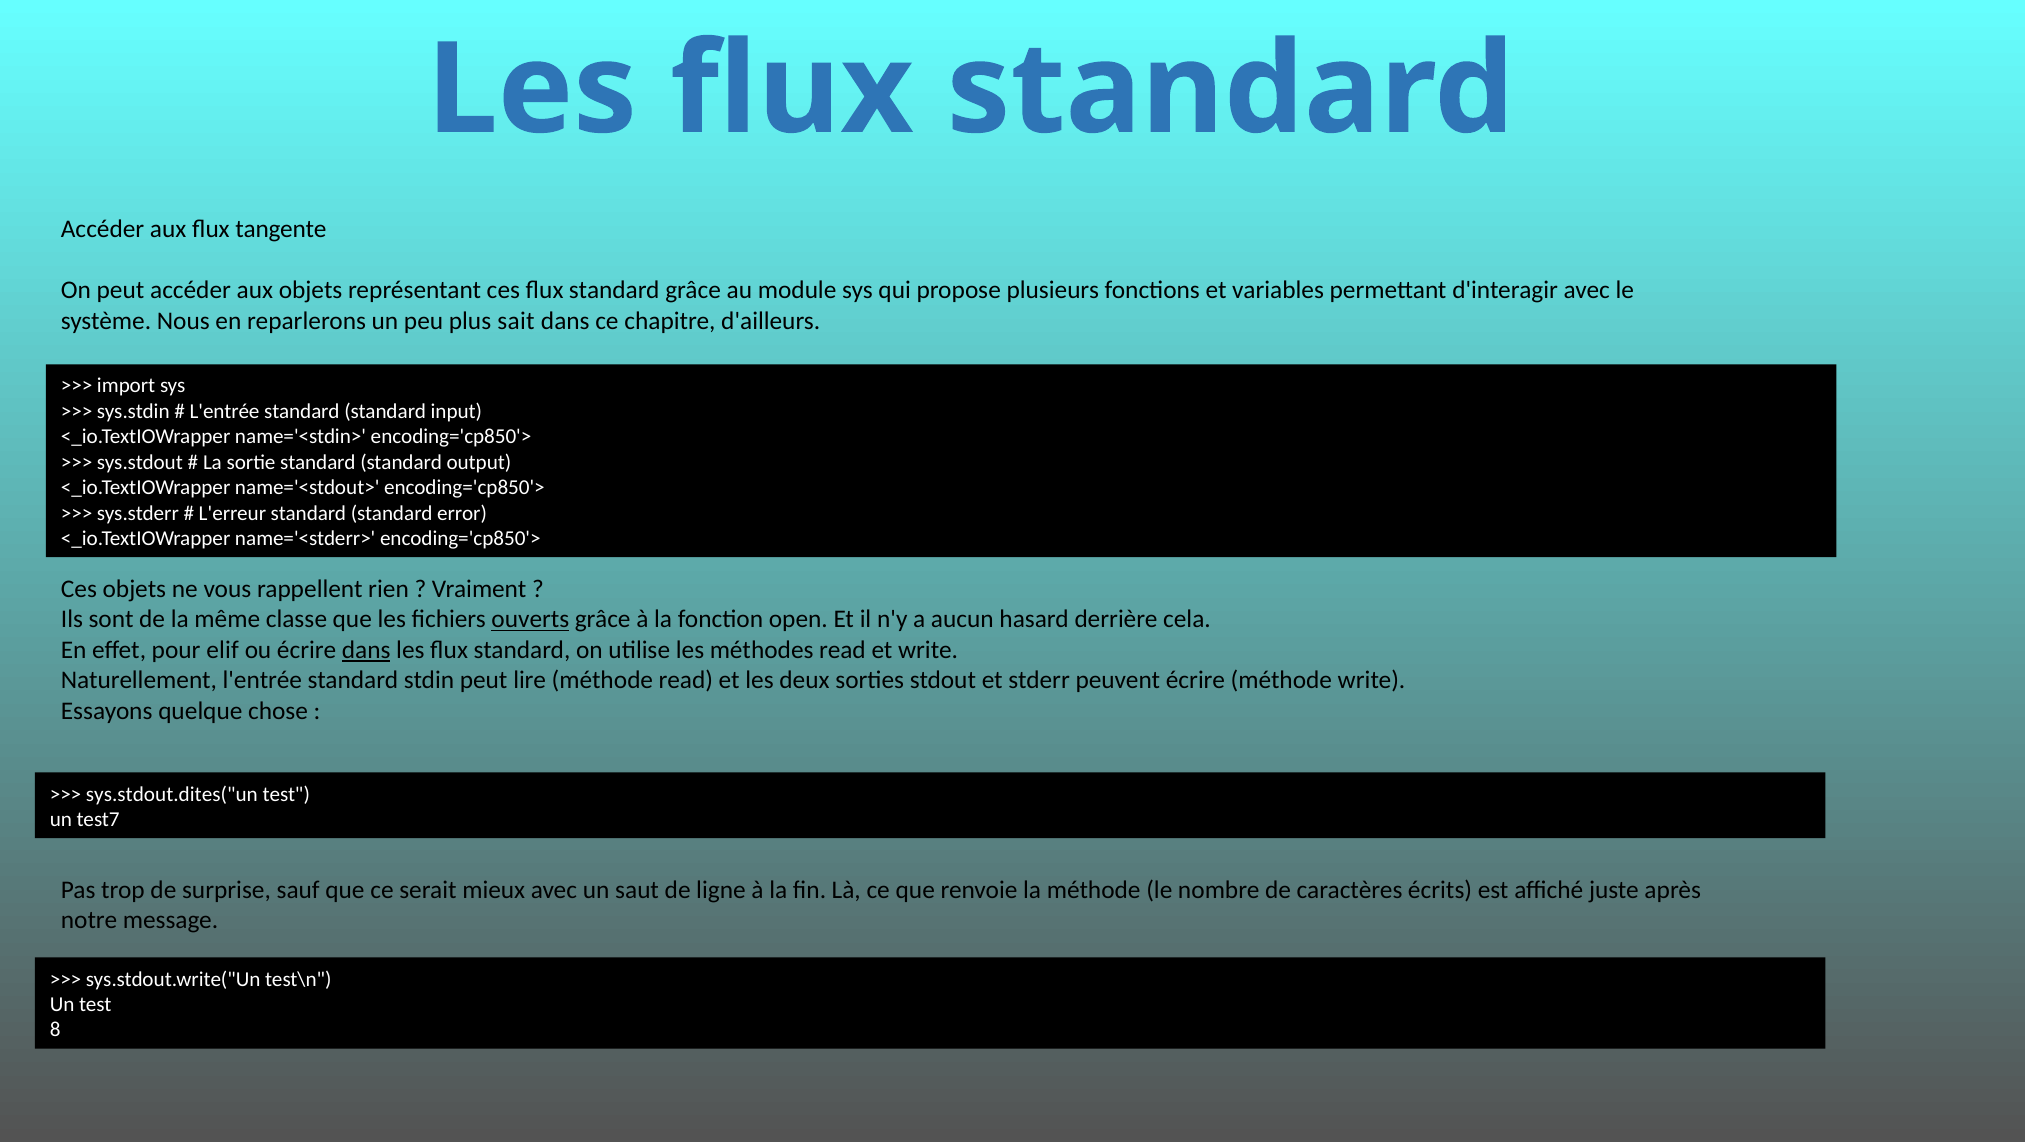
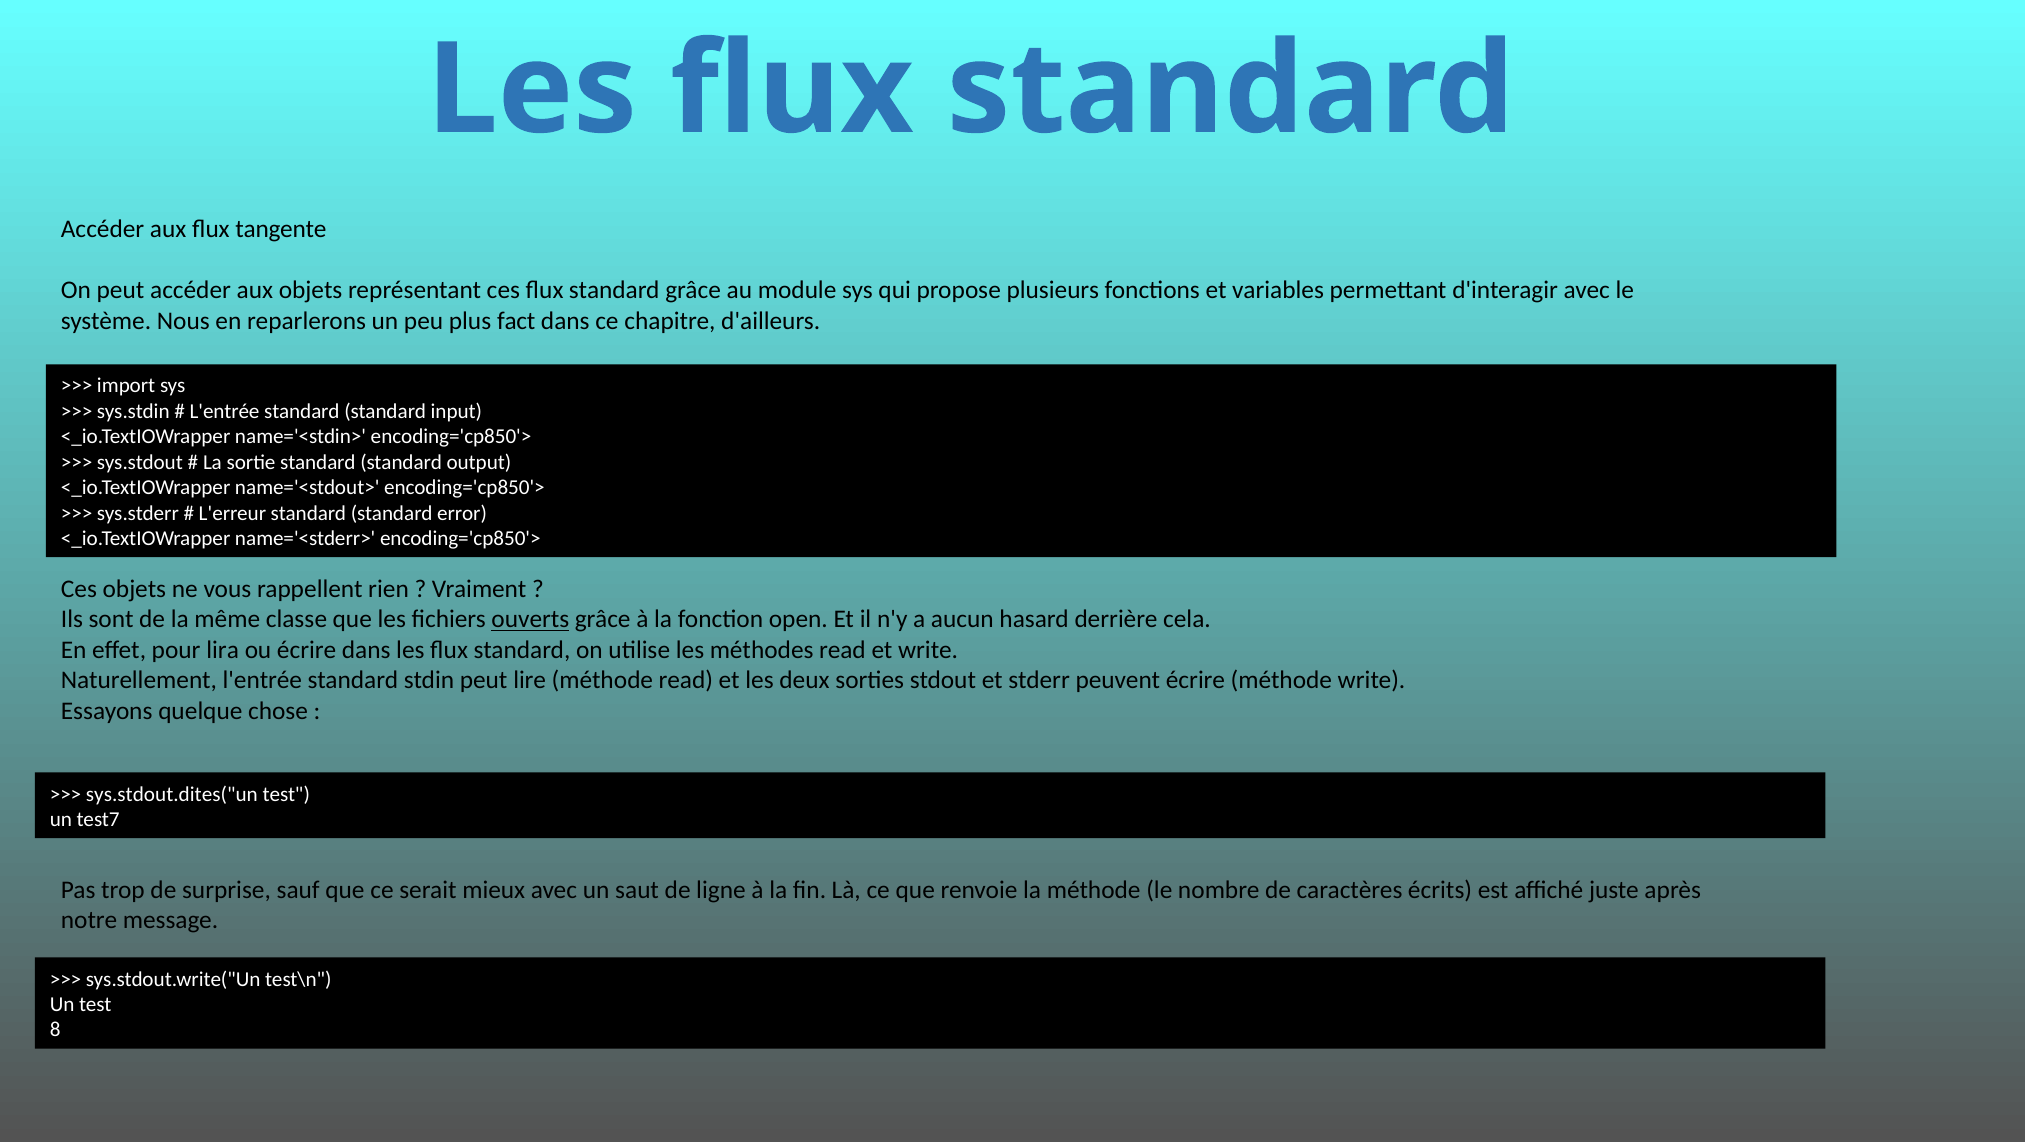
sait: sait -> fact (516, 321)
elif: elif -> lira (223, 650)
dans underline: present -> none (366, 650)
